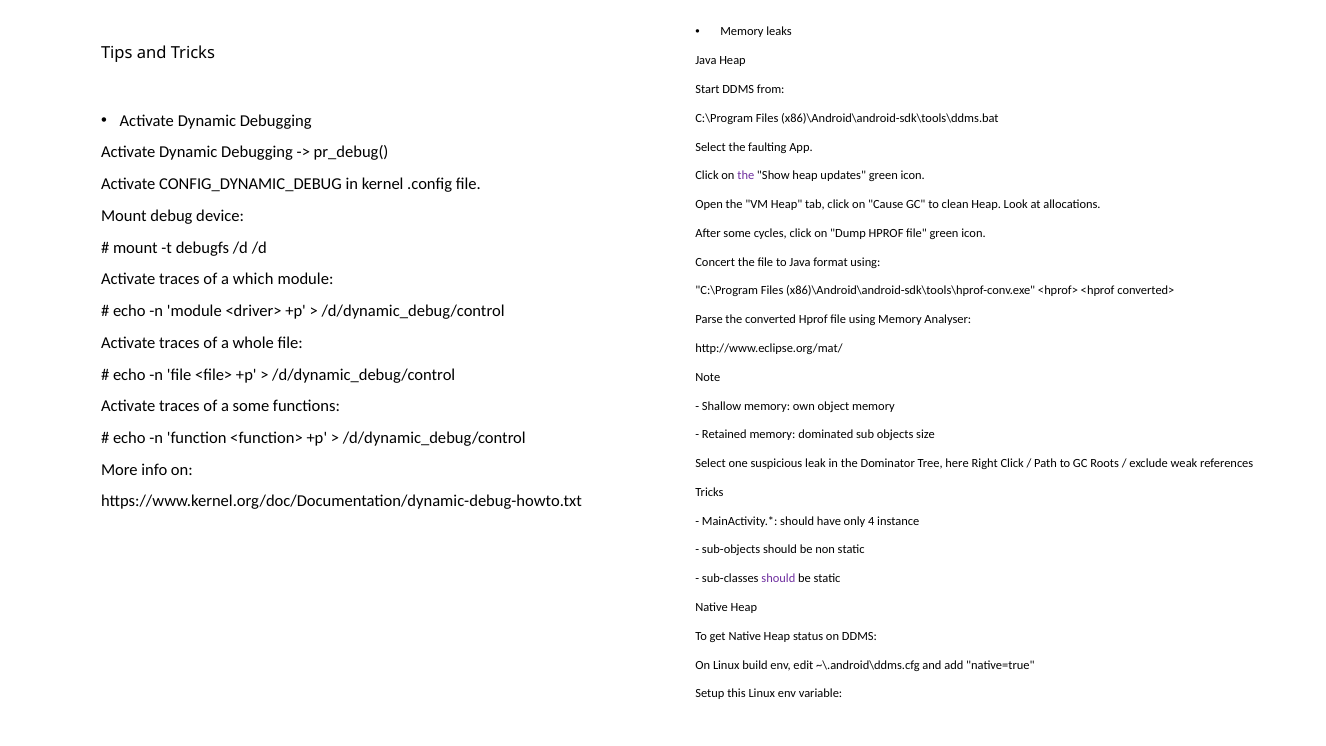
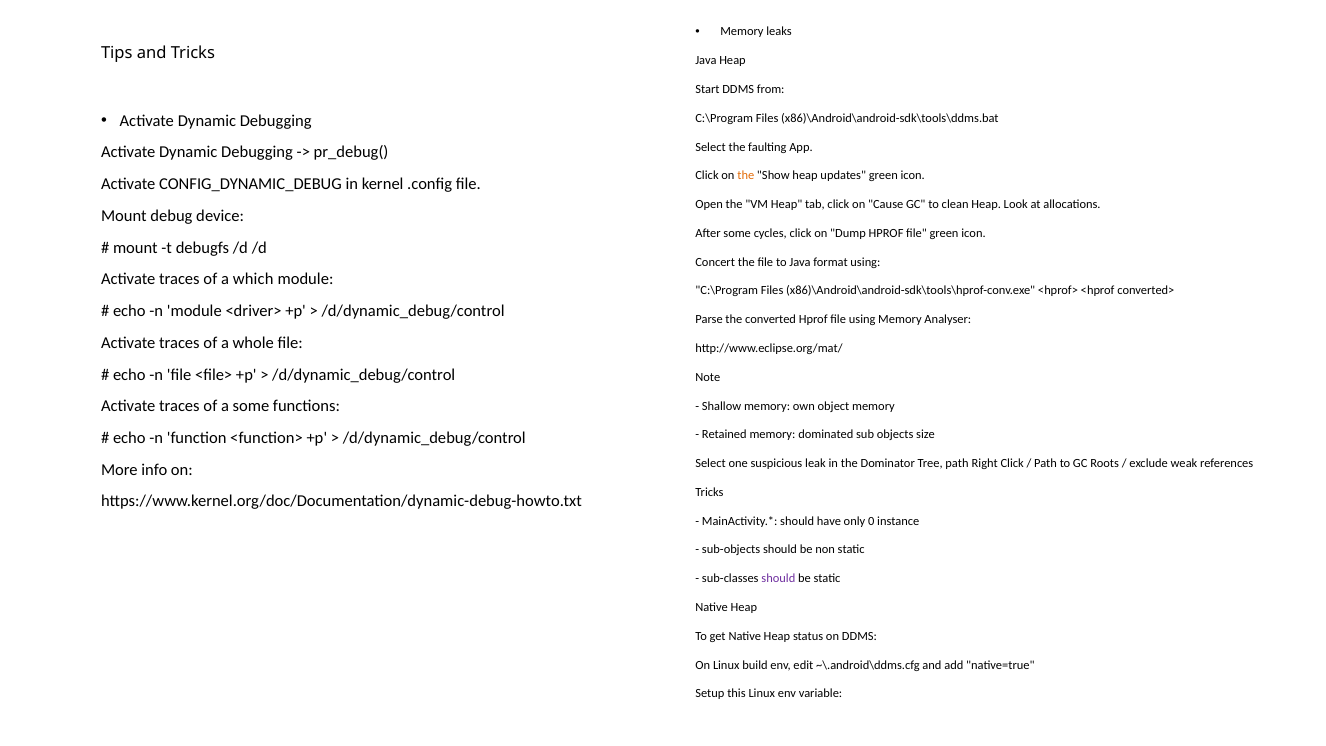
the colour: purple -> orange (746, 176)
Tree here: here -> path (957, 463)
4: 4 -> 0 (871, 521)
